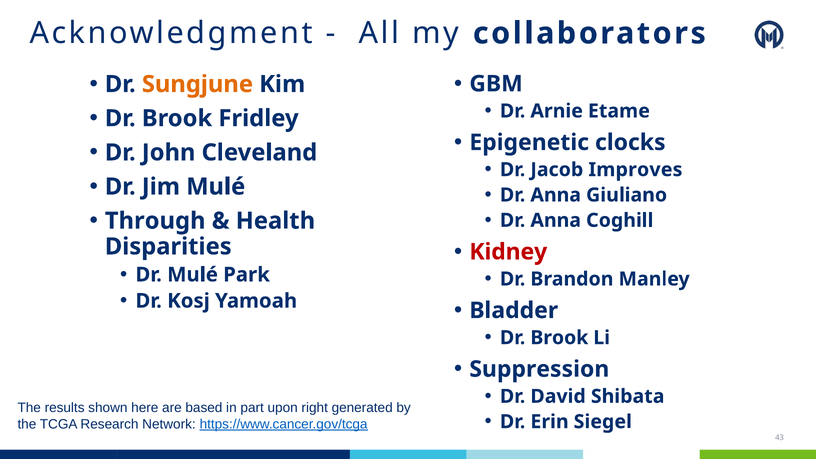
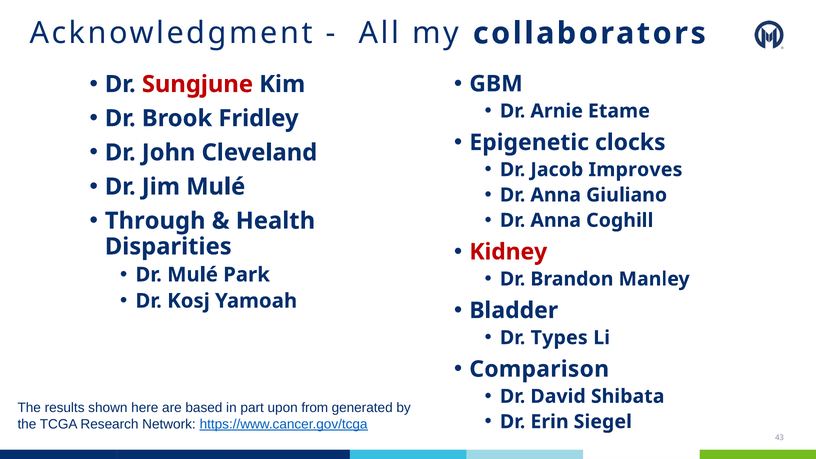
Sungjune colour: orange -> red (197, 84)
Brook: Brook -> Types (559, 338)
Suppression: Suppression -> Comparison (539, 369)
right: right -> from (315, 408)
